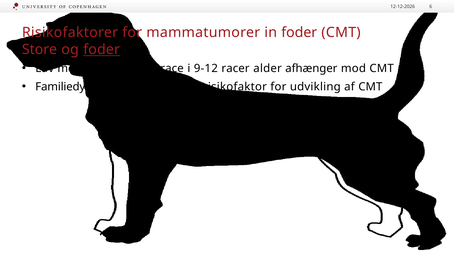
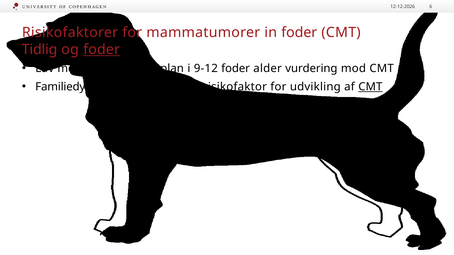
Store: Store -> Tidlig (40, 50)
race: race -> plan (172, 68)
9-12 racer: racer -> foder (236, 68)
afhænger: afhænger -> vurdering (311, 68)
CMT underline: none -> present (370, 87)
